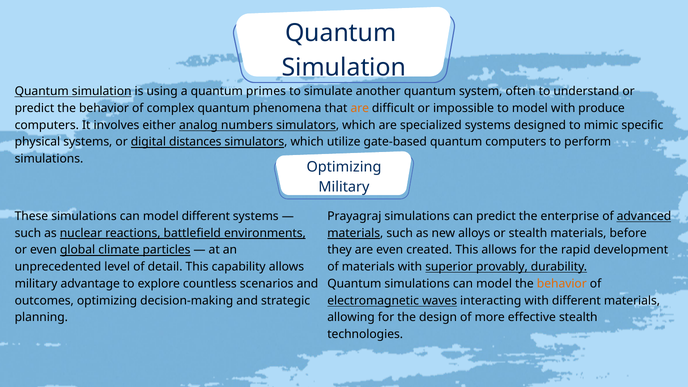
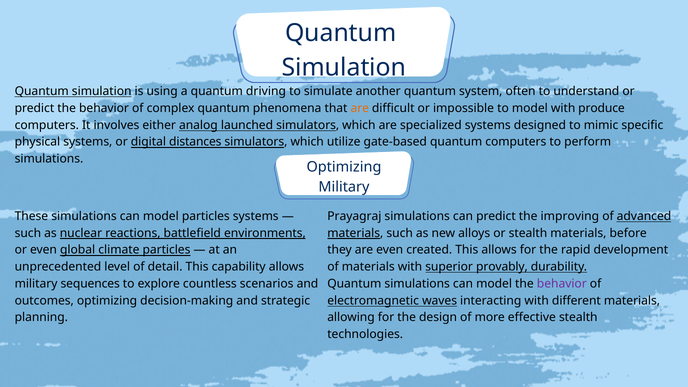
primes: primes -> driving (266, 91)
numbers: numbers -> launched (247, 125)
model different: different -> particles (206, 216)
enterprise: enterprise -> improving (570, 216)
advantage: advantage -> sequences (90, 284)
behavior colour: orange -> purple (562, 284)
